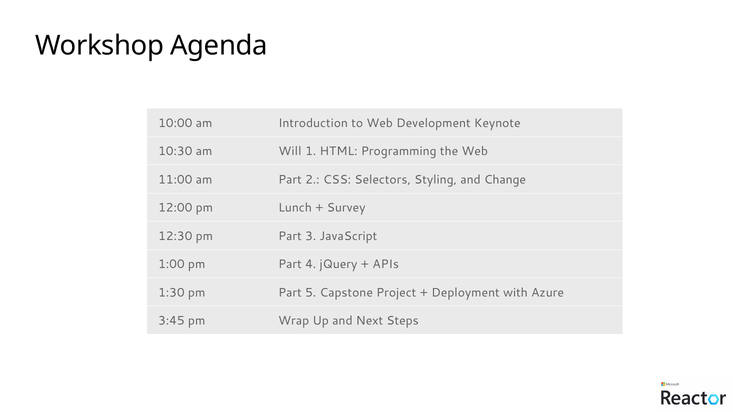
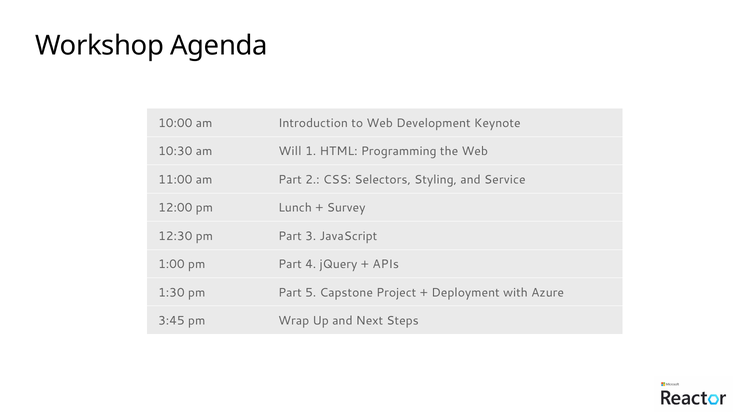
Change: Change -> Service (505, 180)
